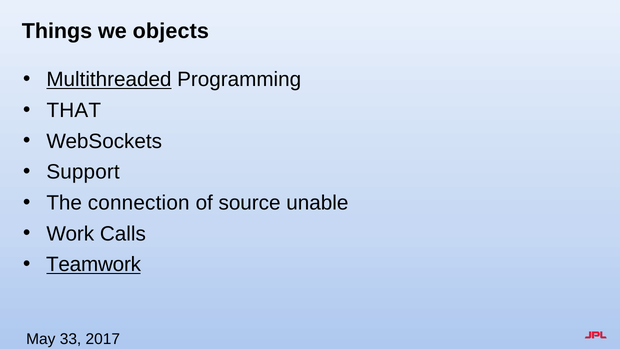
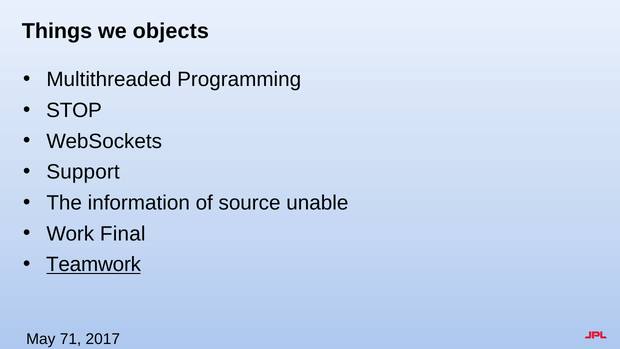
Multithreaded underline: present -> none (109, 79)
THAT: THAT -> STOP (74, 110)
connection: connection -> information (139, 203)
Calls: Calls -> Final (123, 234)
33: 33 -> 71 (71, 339)
